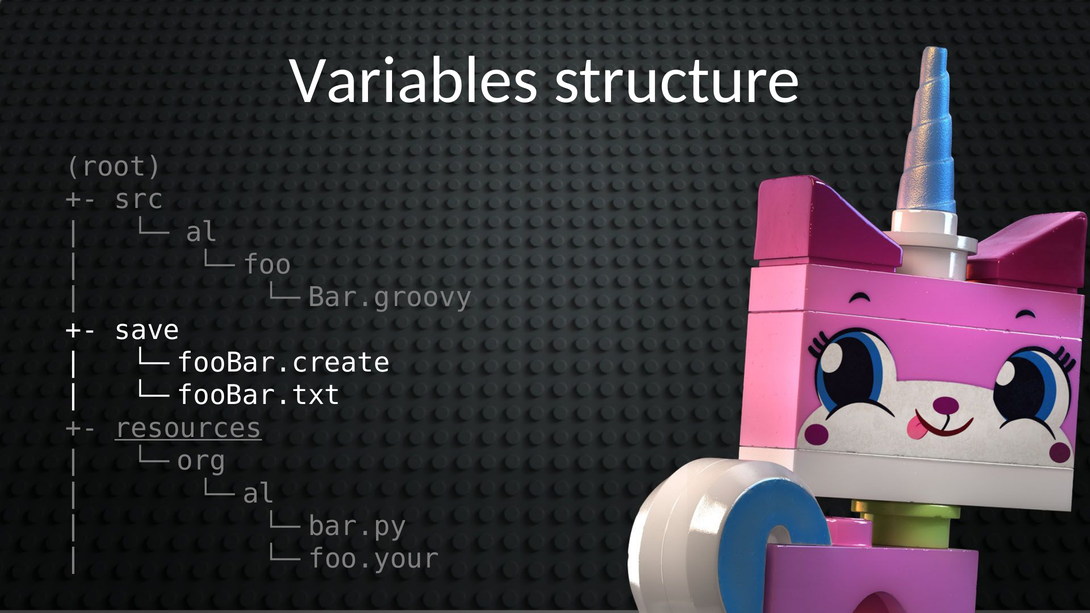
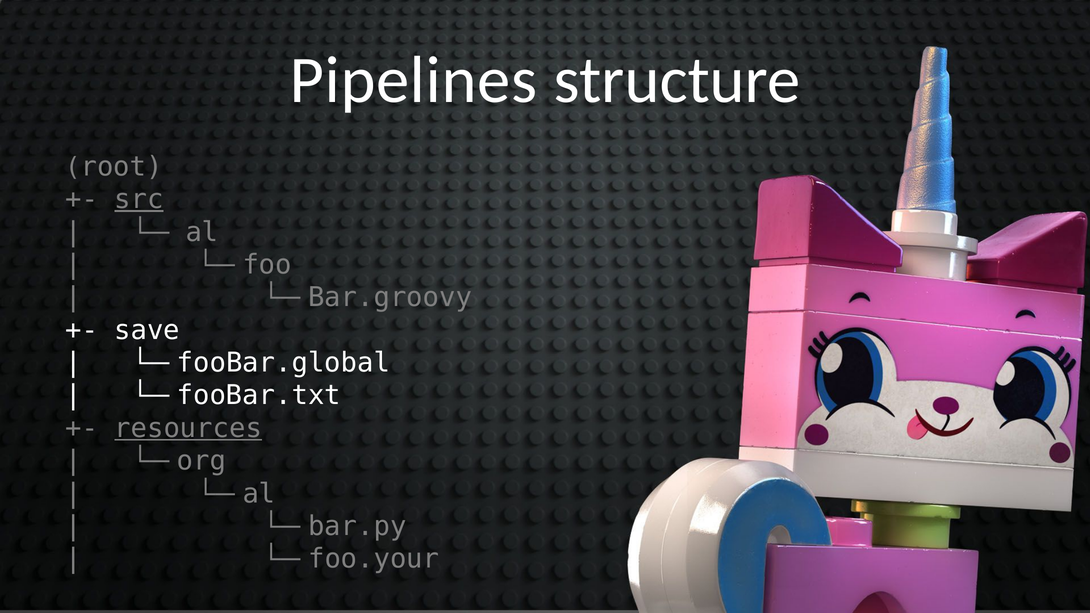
Variables: Variables -> Pipelines (413, 80)
src underline: none -> present (139, 199)
fooBar.create: fooBar.create -> fooBar.global (283, 363)
